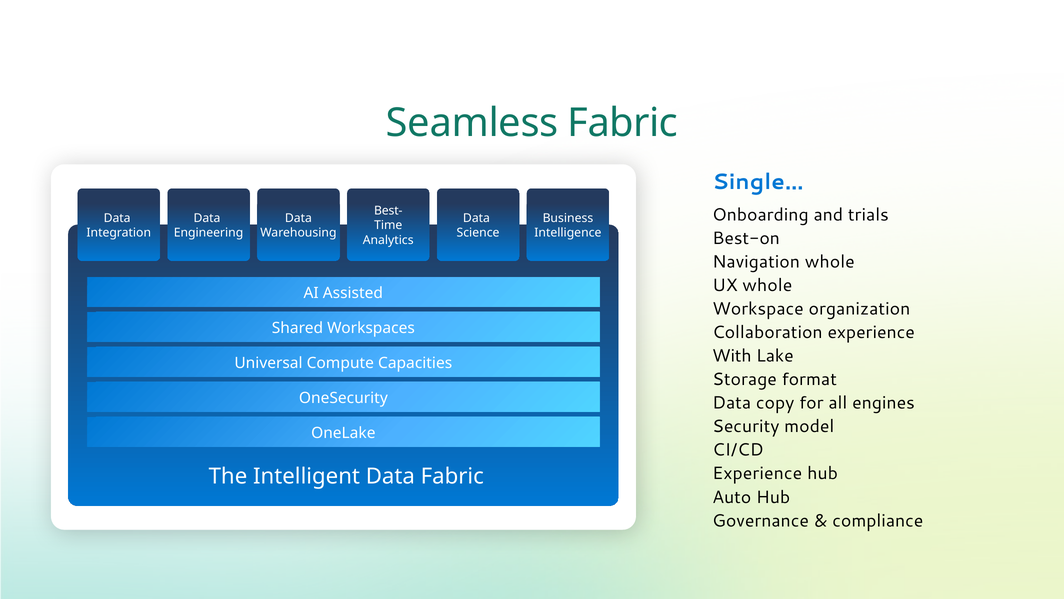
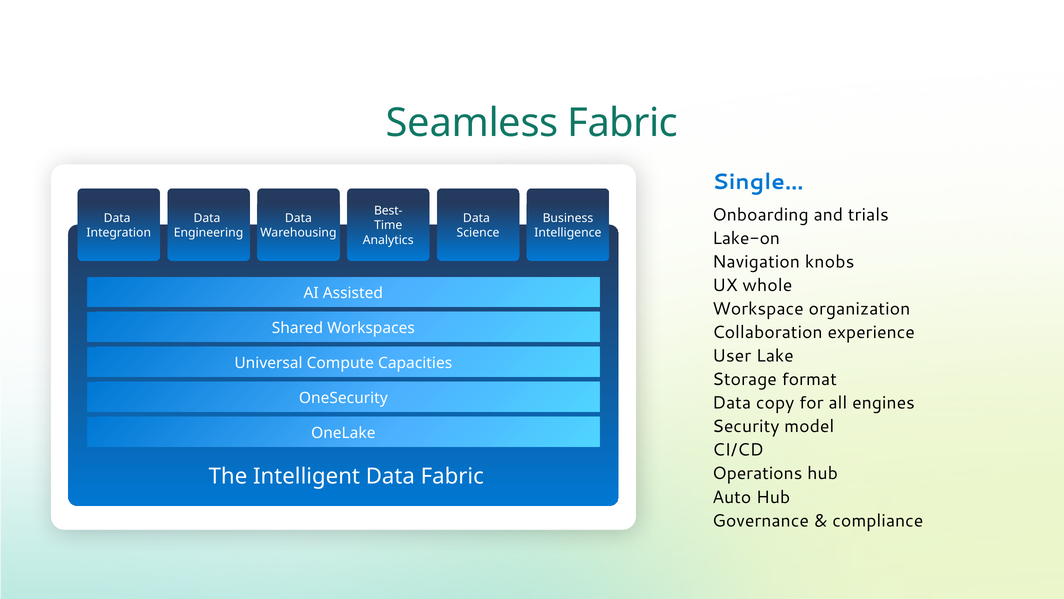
Best-on: Best-on -> Lake-on (746, 238)
Navigation whole: whole -> knobs (830, 262)
With: With -> User (732, 356)
Experience: Experience -> Operations (757, 473)
